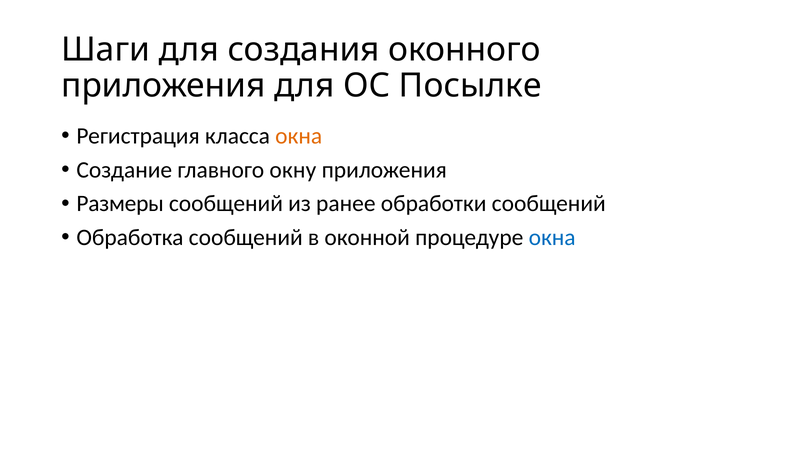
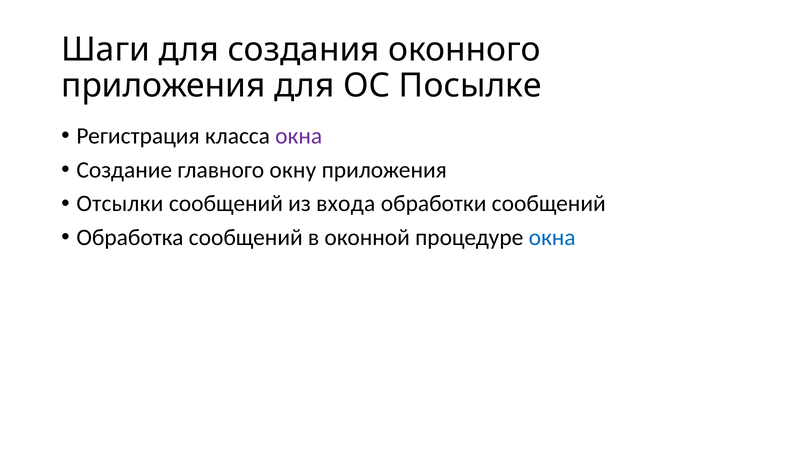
окна colour: orange -> purple (299, 136)
Размеры: Размеры -> Отсылки (120, 204)
ранее: ранее -> входа (346, 204)
